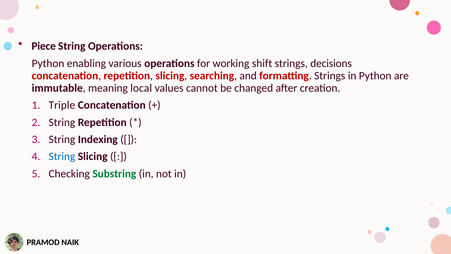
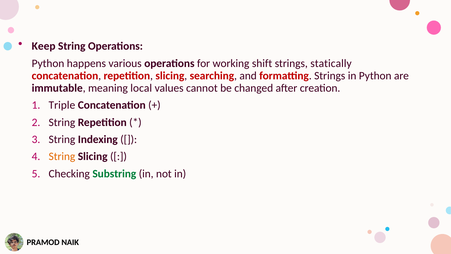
Piece: Piece -> Keep (44, 46)
enabling: enabling -> happens (86, 63)
decisions: decisions -> statically (331, 63)
String colour: blue -> orange (62, 156)
